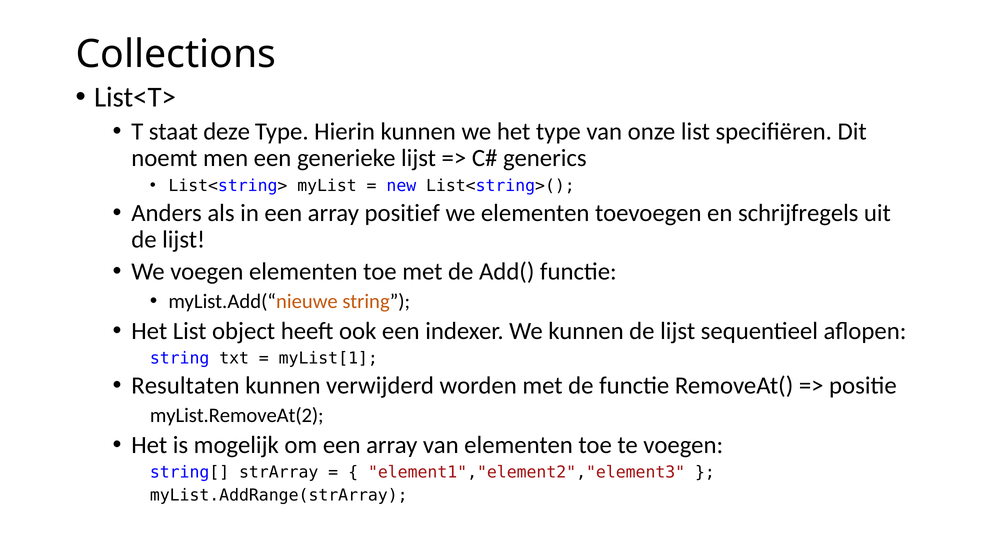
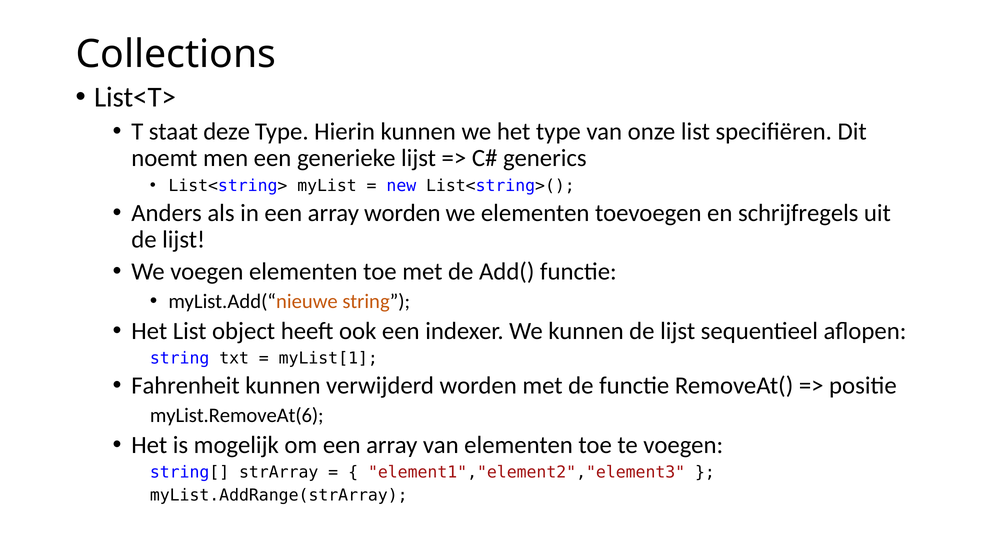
array positief: positief -> worden (402, 213)
Resultaten: Resultaten -> Fahrenheit (185, 386)
myList.RemoveAt(2: myList.RemoveAt(2 -> myList.RemoveAt(6 (237, 416)
